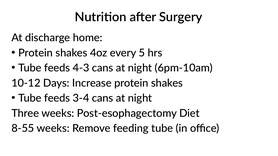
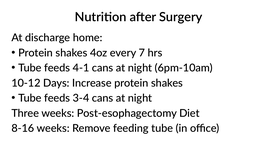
5: 5 -> 7 (142, 53)
4-3: 4-3 -> 4-1 (81, 68)
8-55: 8-55 -> 8-16 (23, 129)
